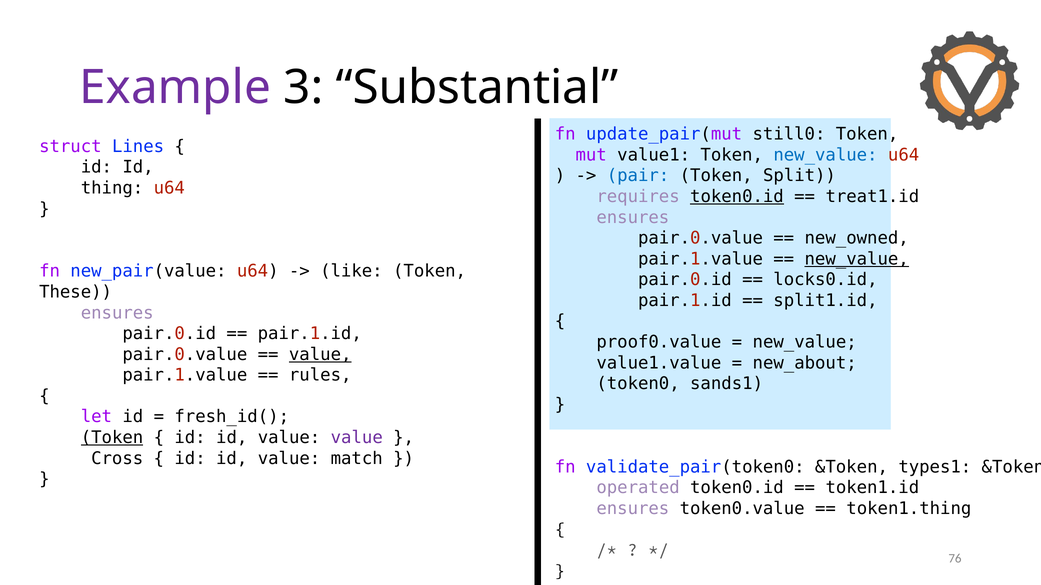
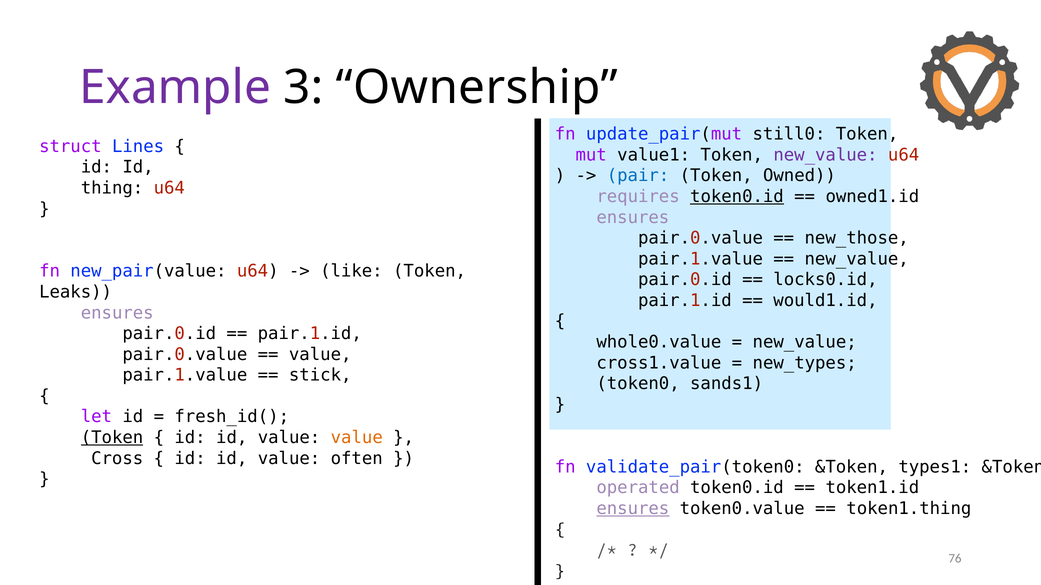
Substantial: Substantial -> Ownership (477, 87)
new_value colour: blue -> purple (825, 155)
Split: Split -> Owned (799, 176)
treat1.id: treat1.id -> owned1.id (872, 197)
new_owned: new_owned -> new_those (857, 238)
new_value underline: present -> none (857, 259)
These: These -> Leaks (76, 292)
split1.id: split1.id -> would1.id (825, 301)
proof0.value: proof0.value -> whole0.value (659, 342)
value underline: present -> none (320, 355)
value1.value: value1.value -> cross1.value (659, 363)
new_about: new_about -> new_types (805, 363)
rules: rules -> stick (320, 376)
value colour: purple -> orange (357, 438)
match: match -> often (357, 459)
ensures underline: none -> present (633, 509)
